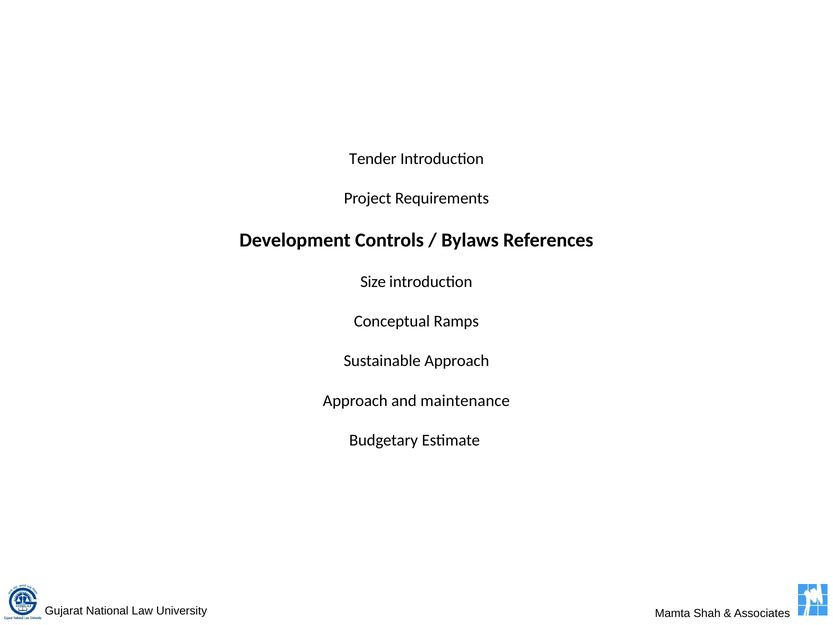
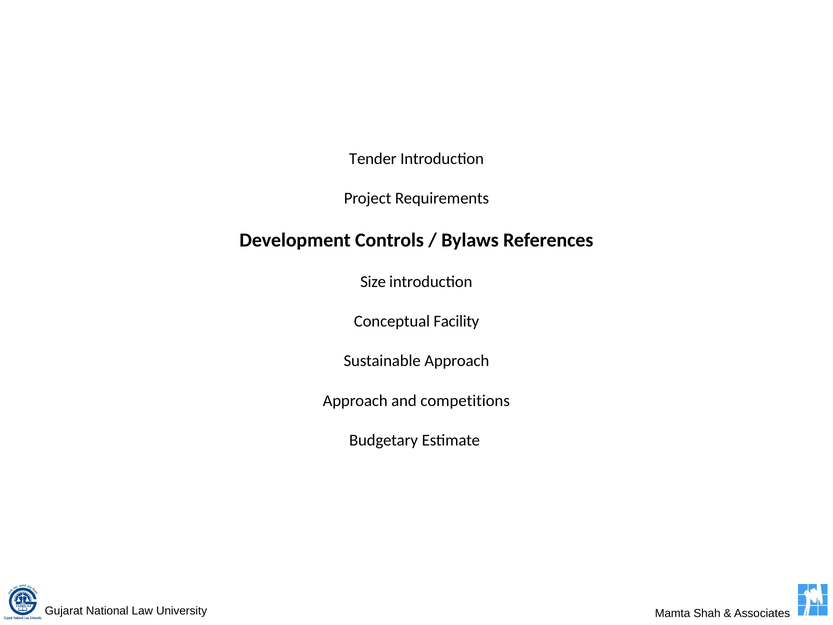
Ramps: Ramps -> Facility (456, 321)
maintenance: maintenance -> competitions (465, 401)
